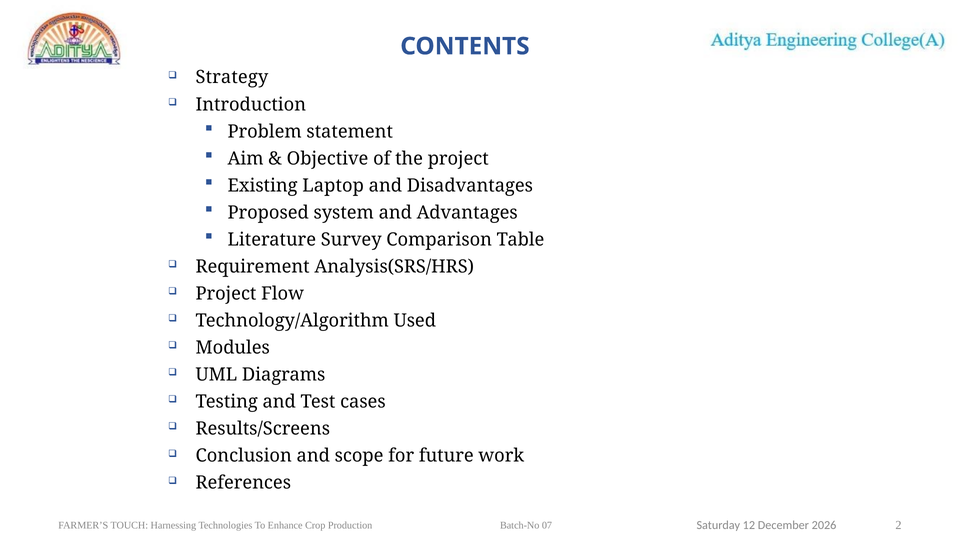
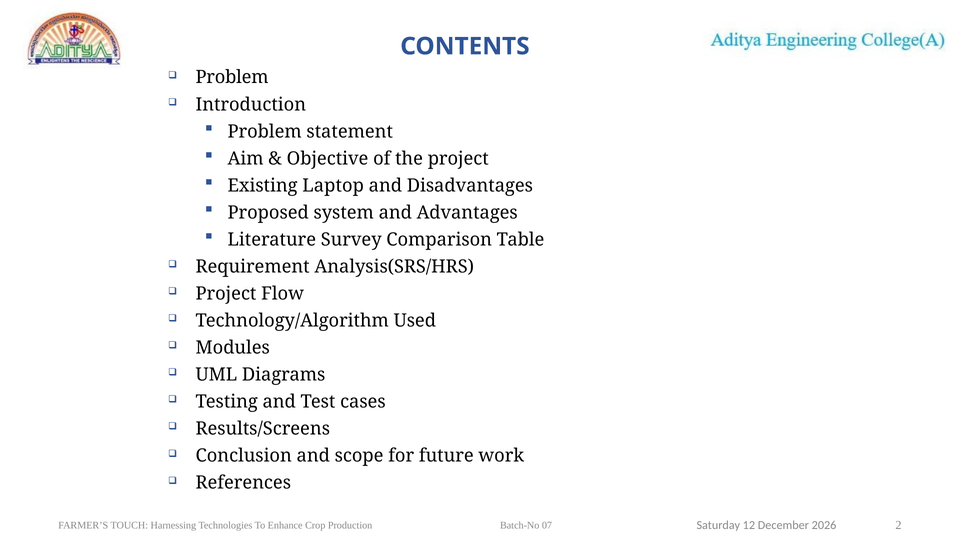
Strategy: Strategy -> Problem (232, 77)
